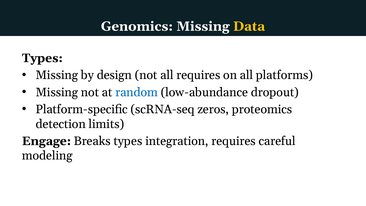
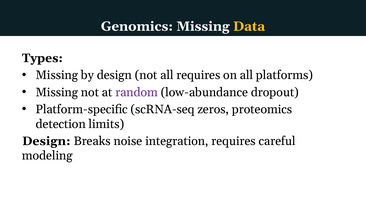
random colour: blue -> purple (137, 92)
Engage: Engage -> Design (46, 141)
Breaks types: types -> noise (128, 141)
